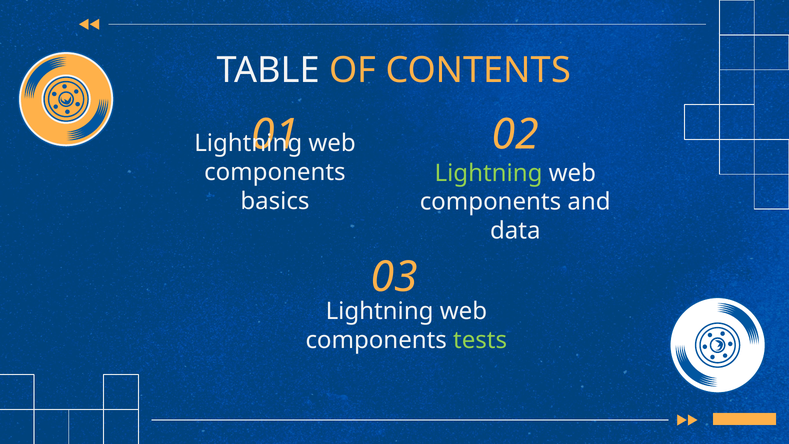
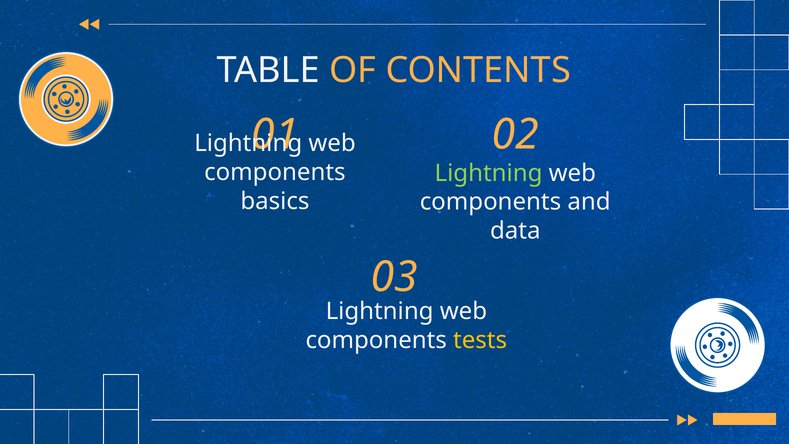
tests colour: light green -> yellow (480, 340)
